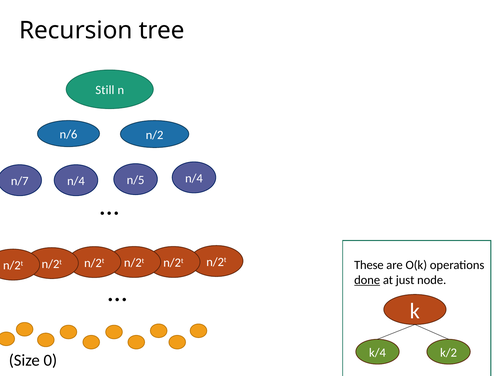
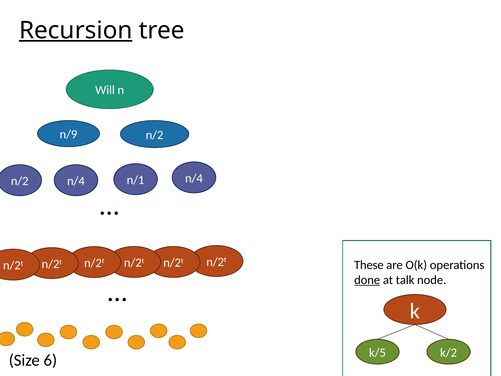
Recursion underline: none -> present (76, 30)
Still: Still -> Will (105, 90)
n/6: n/6 -> n/9 (68, 134)
n/5: n/5 -> n/1 (136, 180)
n/7: n/7 -> n/2 (20, 181)
just: just -> talk (405, 280)
k/4: k/4 -> k/5 (377, 352)
0: 0 -> 6 (50, 360)
